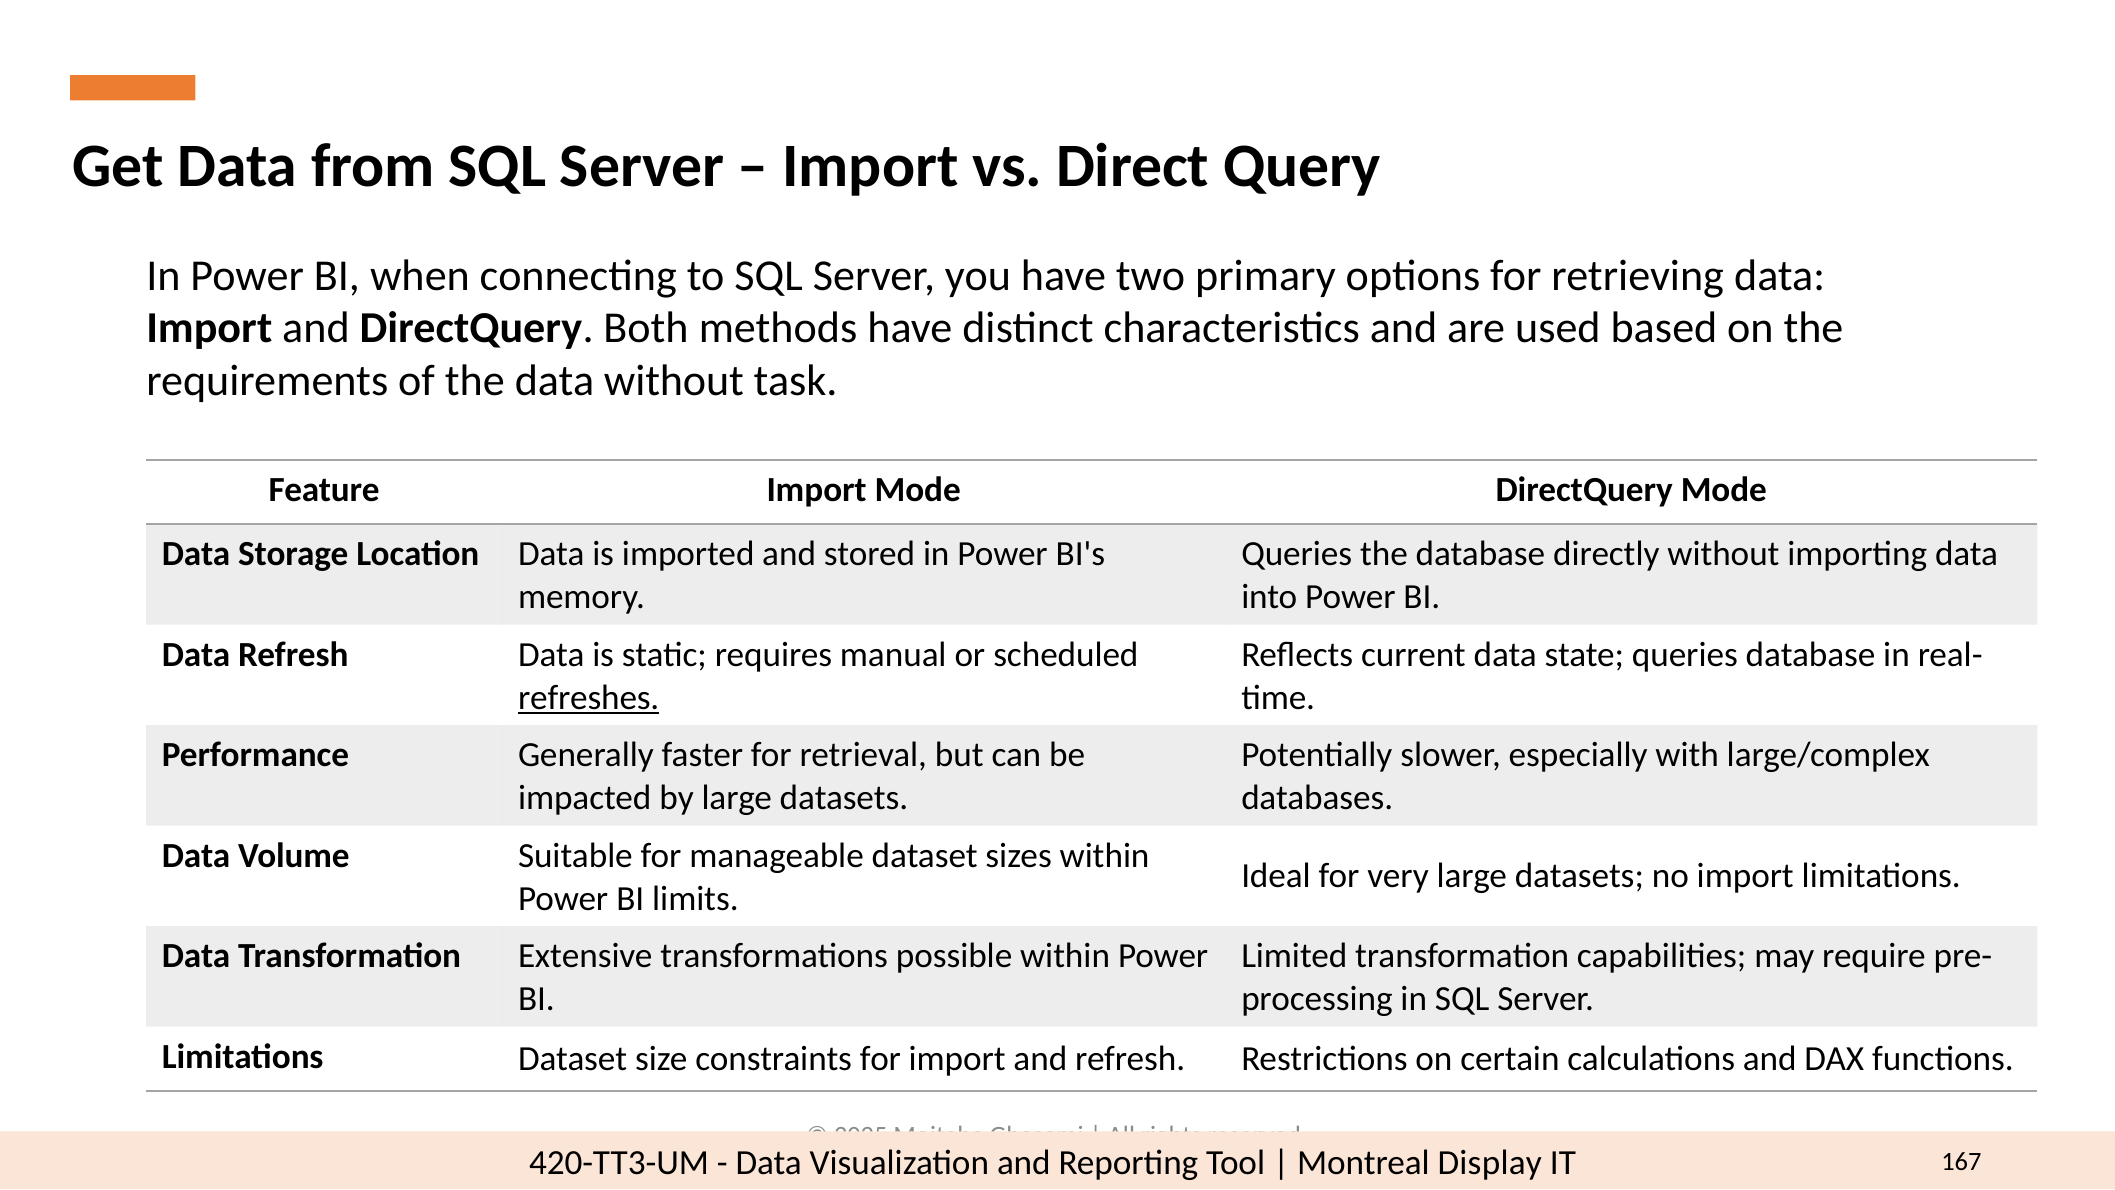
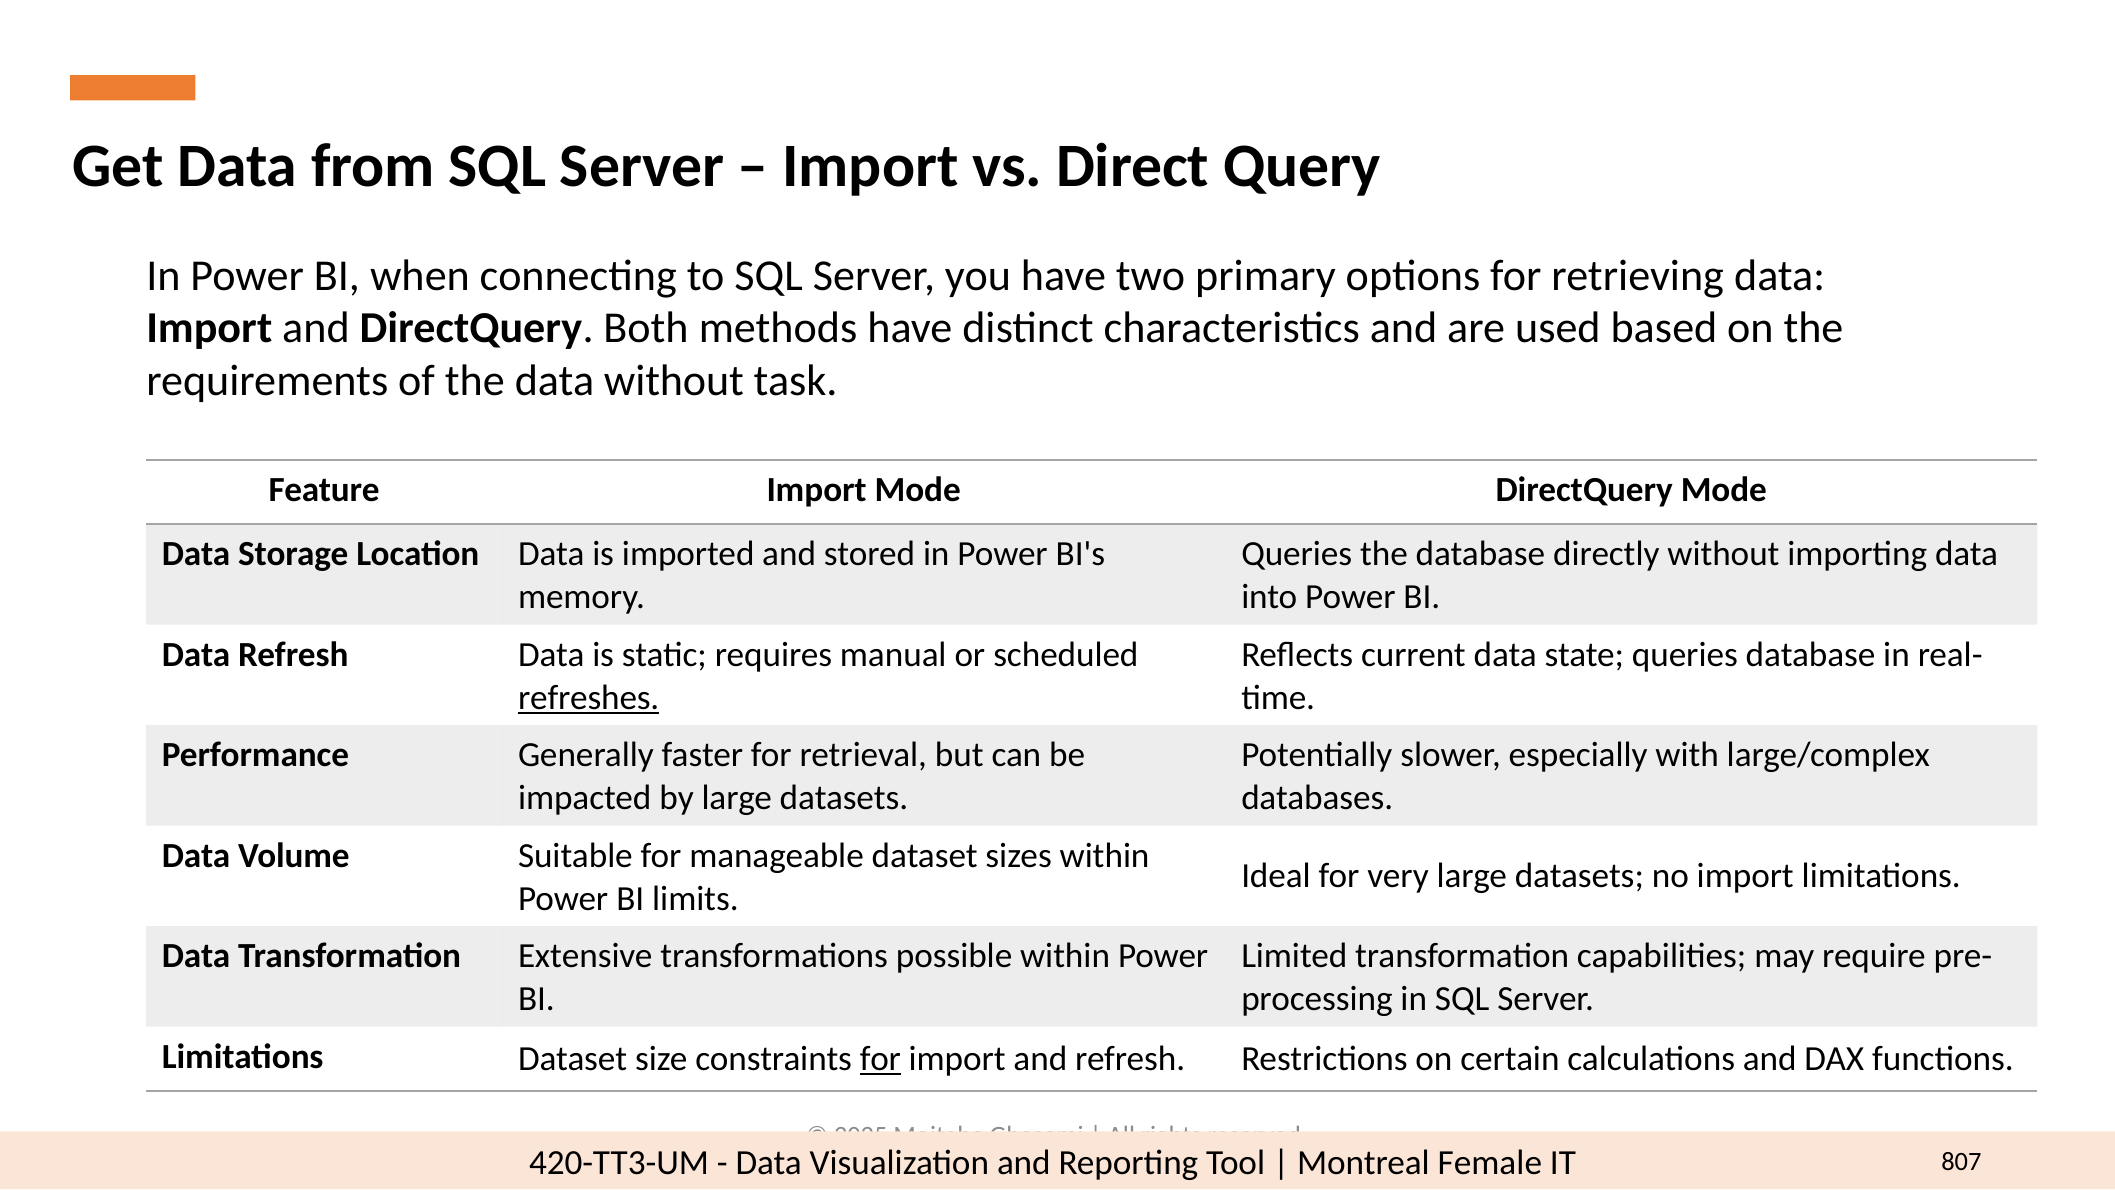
for underline: none -> present (880, 1059)
Display: Display -> Female (1490, 1162)
167: 167 -> 807 (1961, 1162)
